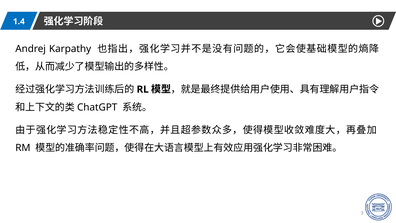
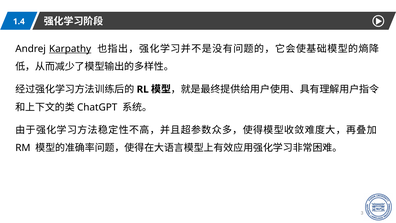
Karpathy underline: none -> present (70, 49)
